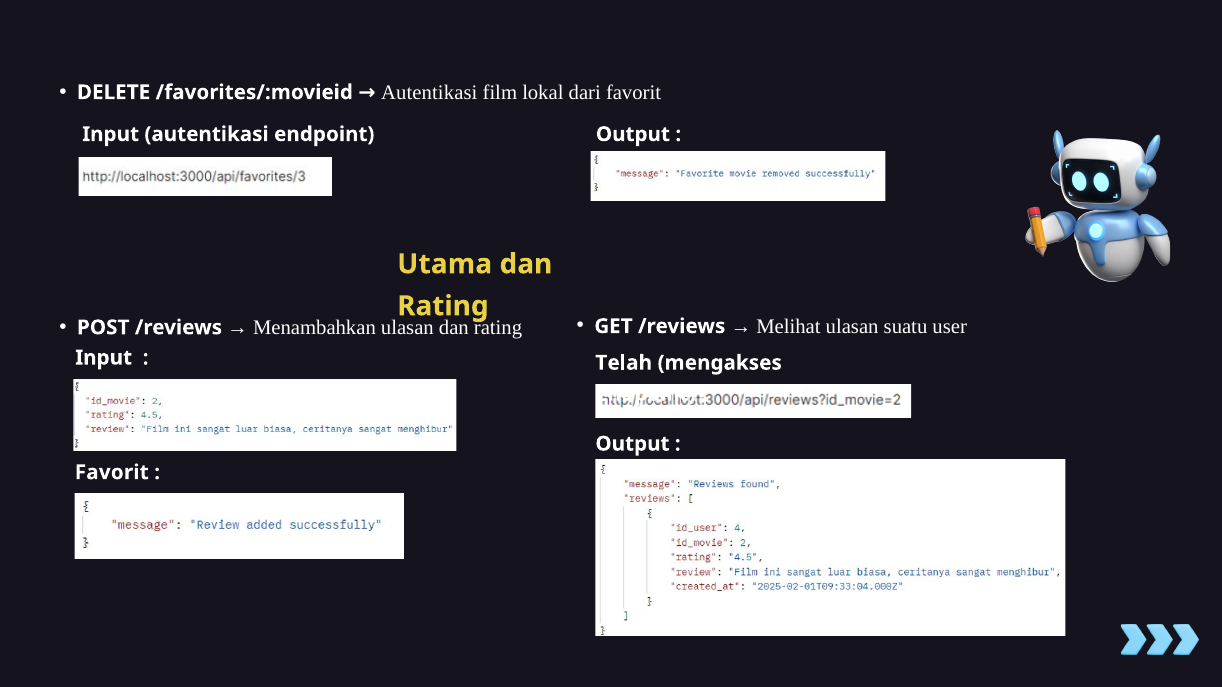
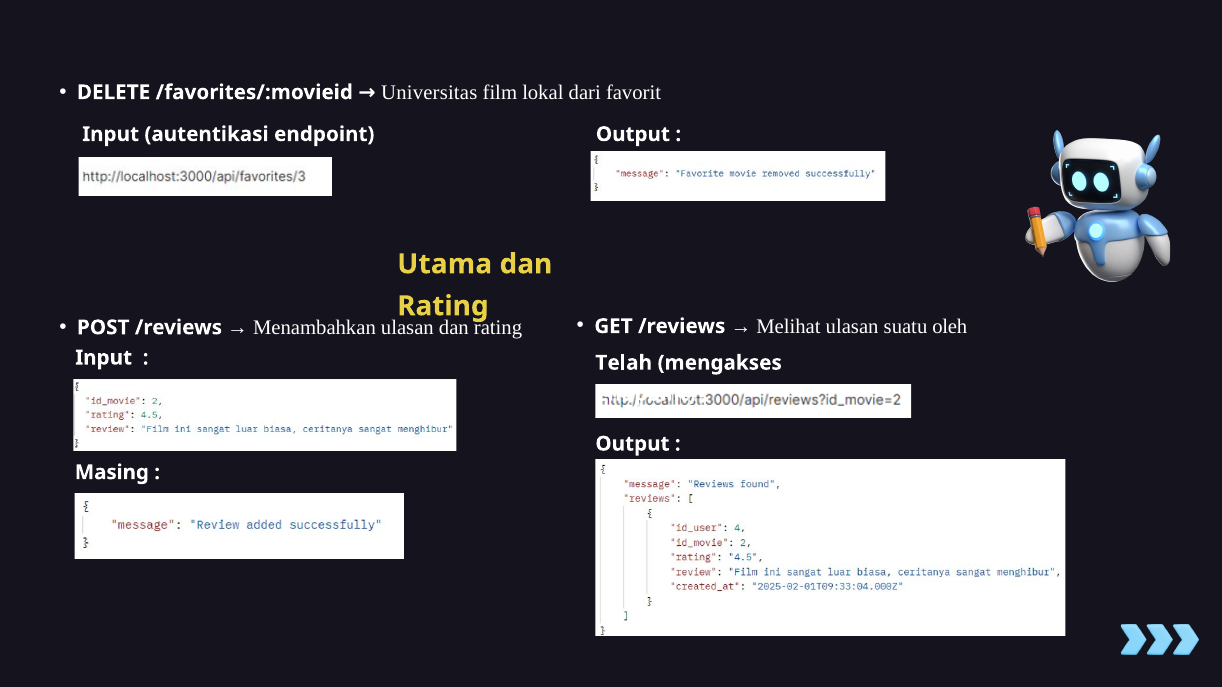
Autentikasi: Autentikasi -> Universitas (429, 92)
user: user -> oleh (950, 326)
Favorit: Favorit -> Masing (112, 473)
